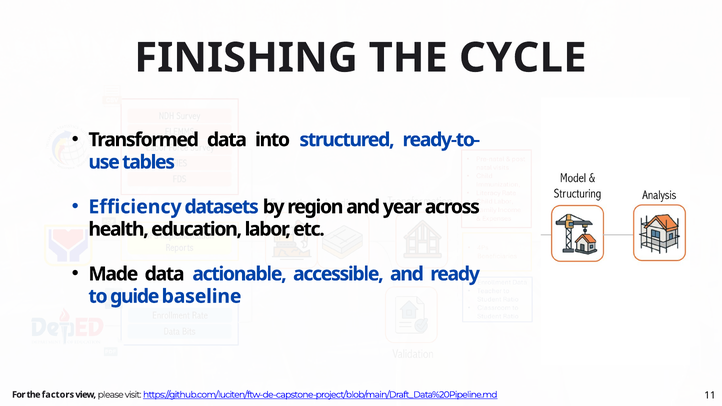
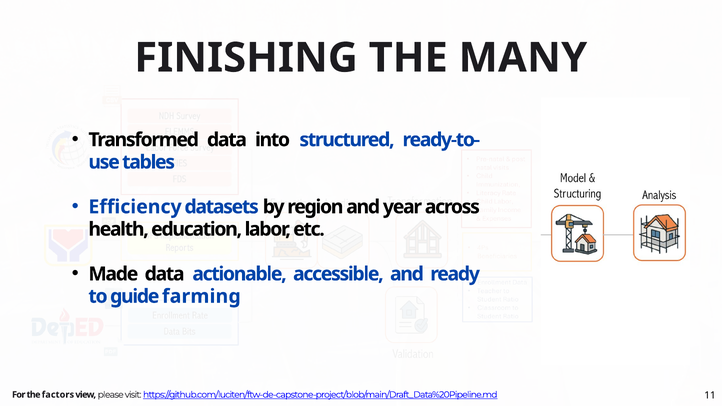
CYCLE: CYCLE -> MANY (523, 58)
baseline: baseline -> farming (201, 296)
